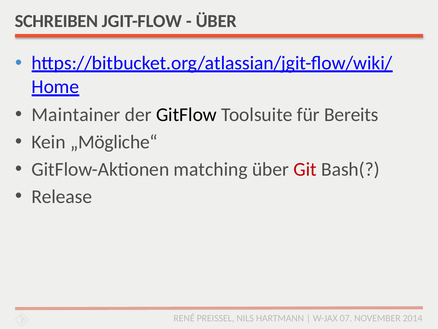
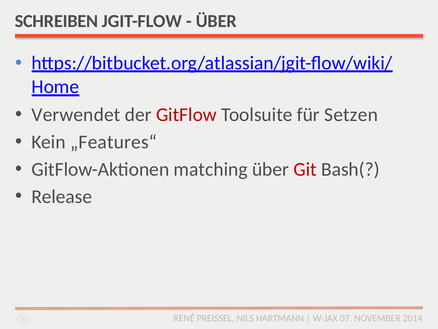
Maintainer: Maintainer -> Verwendet (76, 114)
GitFlow colour: black -> red (186, 114)
Bereits: Bereits -> Setzen (351, 114)
„Mögliche“: „Mögliche“ -> „Features“ (114, 142)
